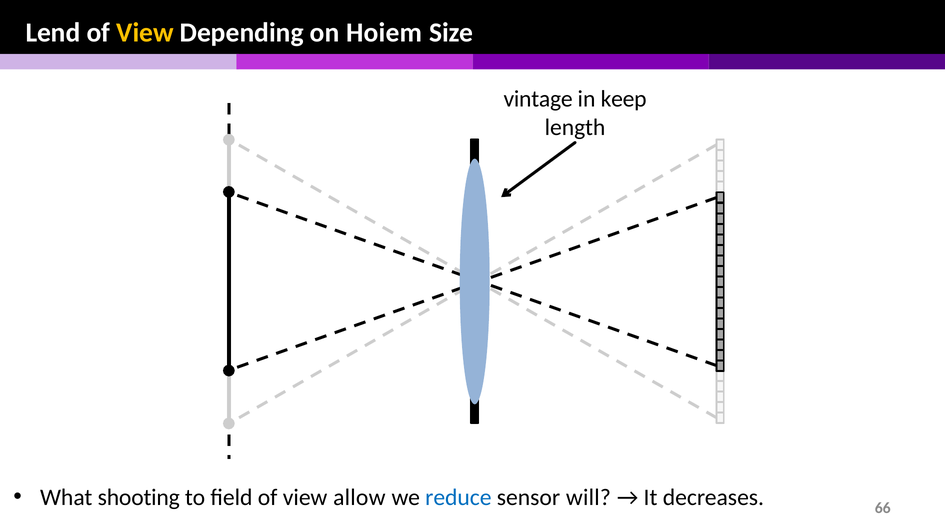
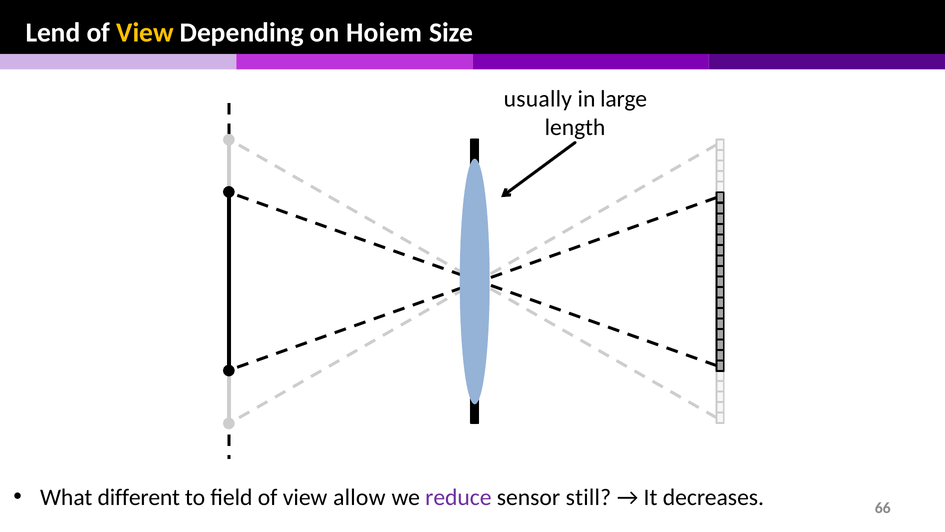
vintage: vintage -> usually (538, 99)
keep: keep -> large (624, 99)
shooting: shooting -> different (139, 497)
reduce colour: blue -> purple (458, 497)
will: will -> still (588, 497)
